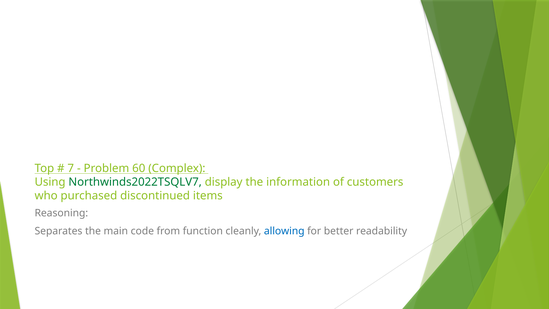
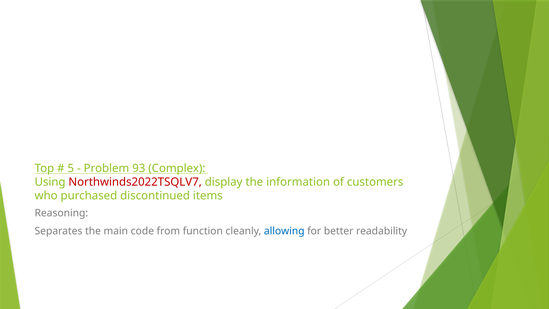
7: 7 -> 5 (71, 168)
60: 60 -> 93 (139, 168)
Northwinds2022TSQLV7 colour: green -> red (135, 182)
